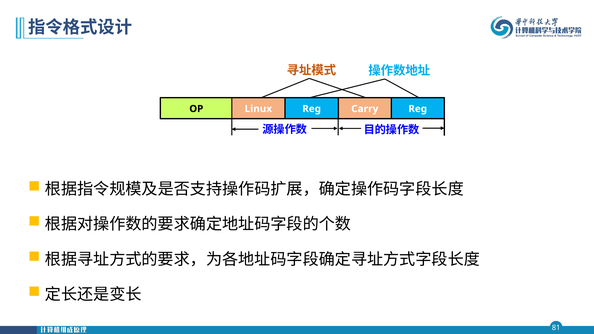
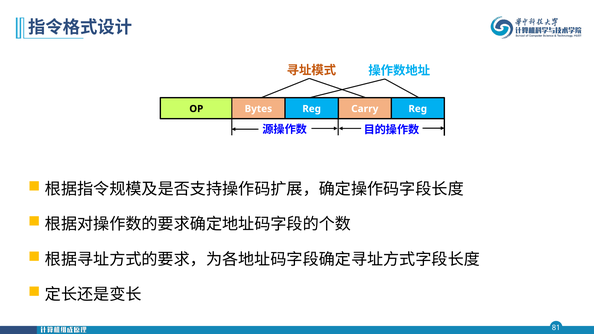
Linux: Linux -> Bytes (258, 109)
